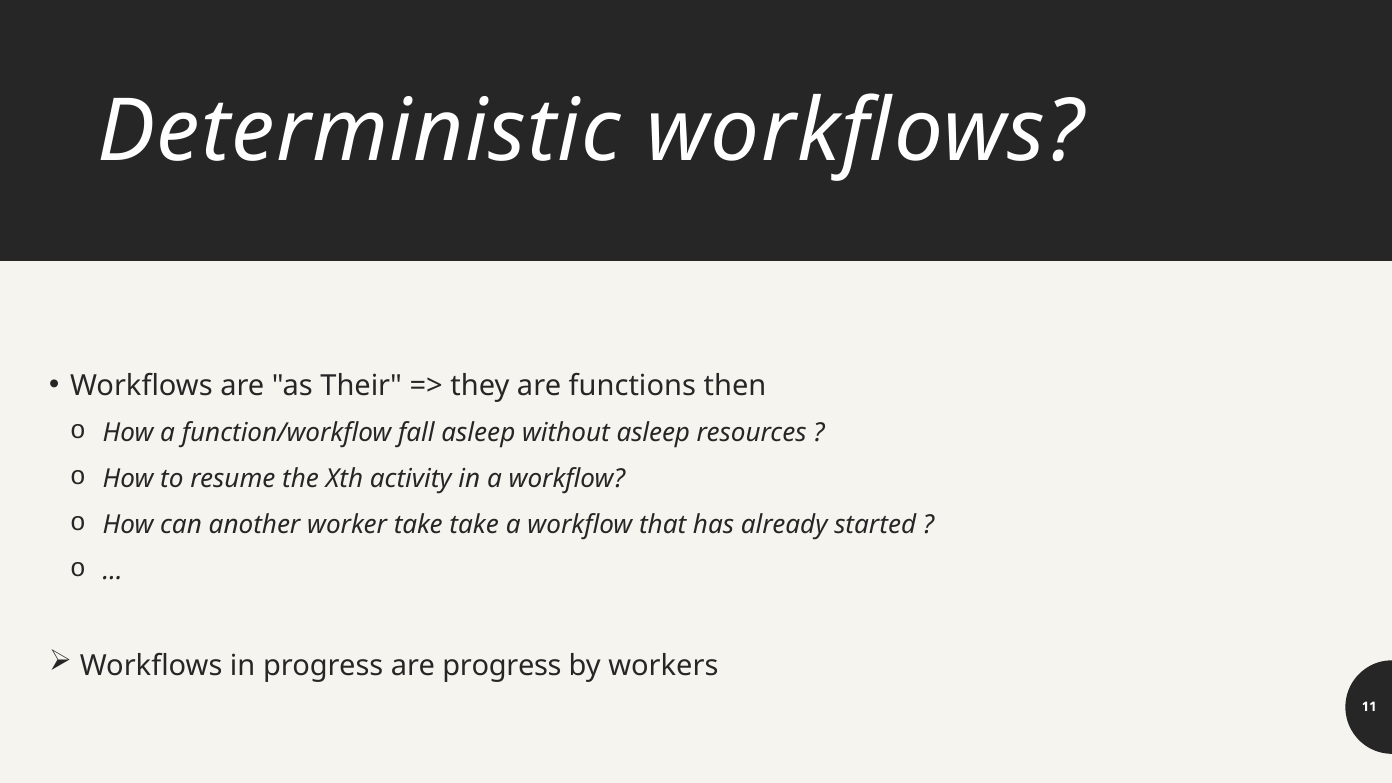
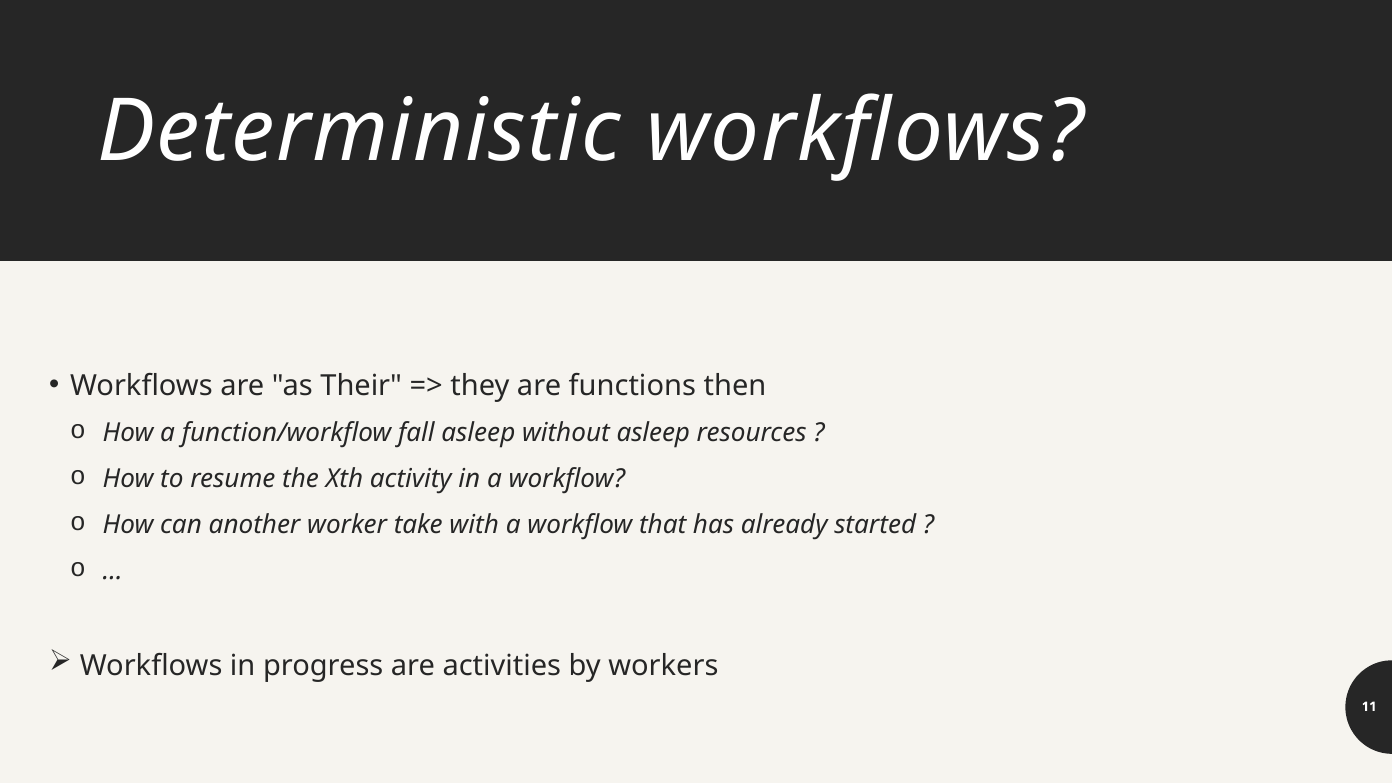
take take: take -> with (474, 525)
are progress: progress -> activities (502, 666)
